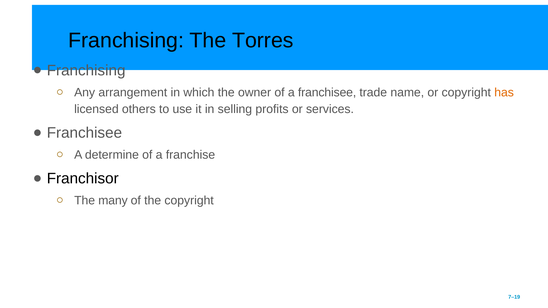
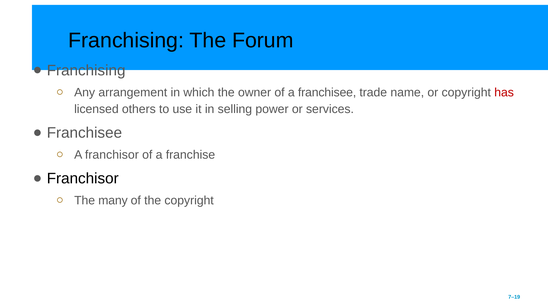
Torres: Torres -> Forum (263, 40)
has colour: orange -> red (504, 93)
profits: profits -> power (272, 109)
A determine: determine -> franchisor (112, 155)
